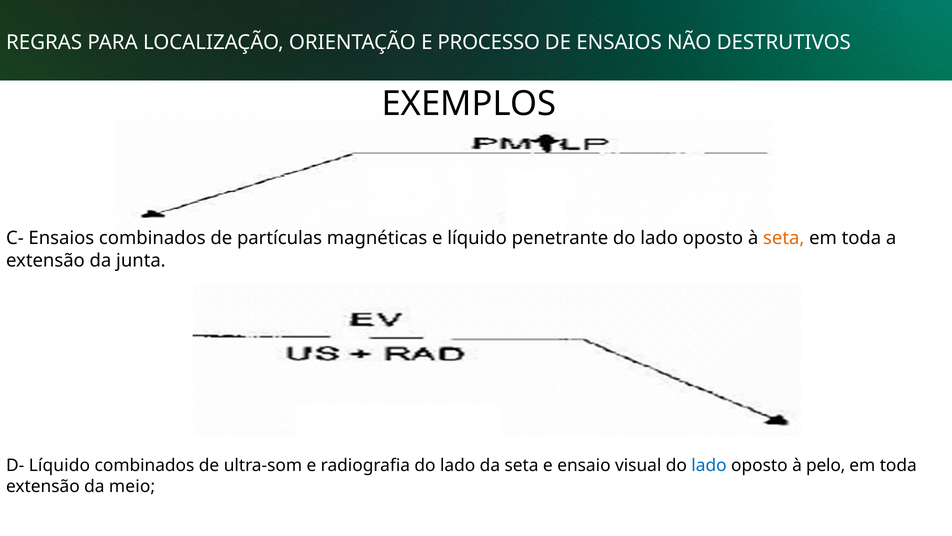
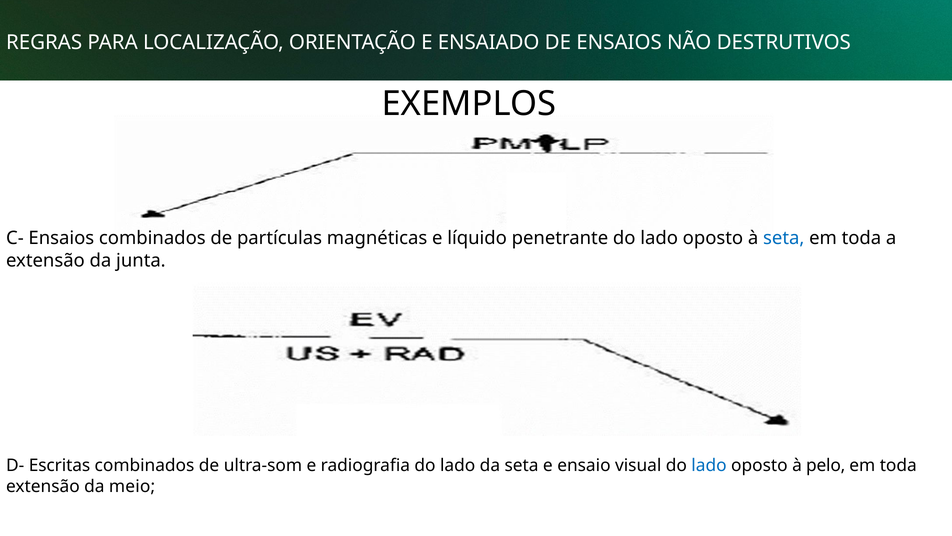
PROCESSO: PROCESSO -> ENSAIADO (489, 42)
seta colour: orange -> blue (784, 238)
D- Líquido: Líquido -> Escritas (59, 465)
